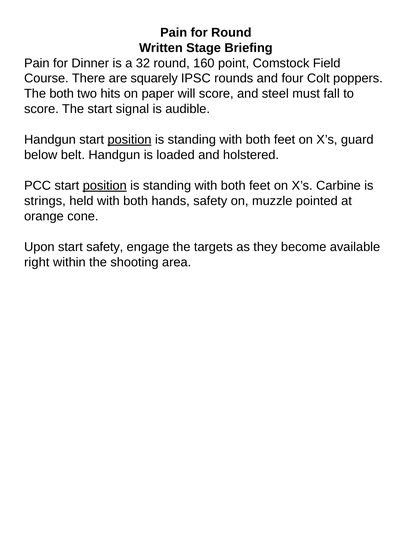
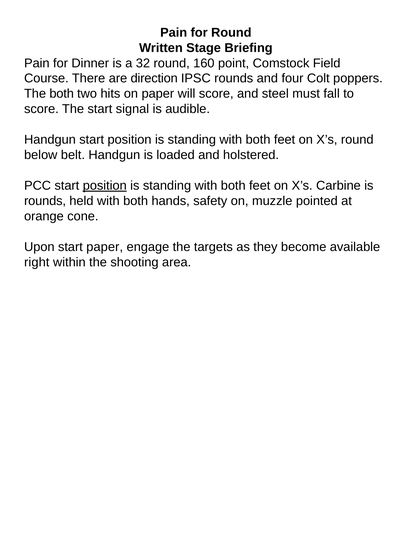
squarely: squarely -> direction (154, 78)
position underline: present -> none (130, 140)
X’s guard: guard -> round (357, 140)
strings: strings -> rounds (45, 201)
start safety: safety -> paper (105, 247)
